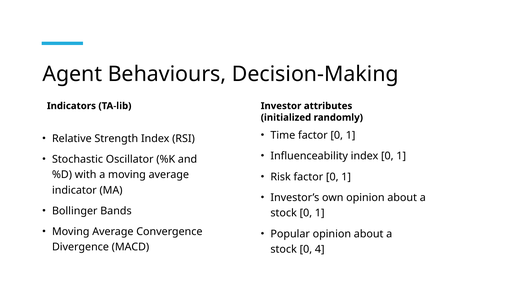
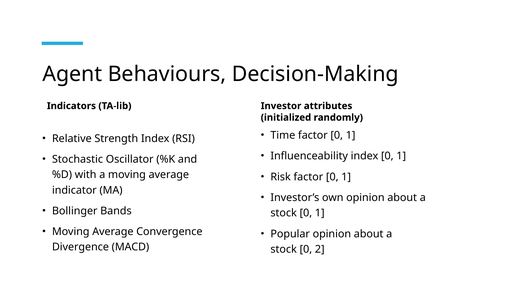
4: 4 -> 2 (320, 249)
